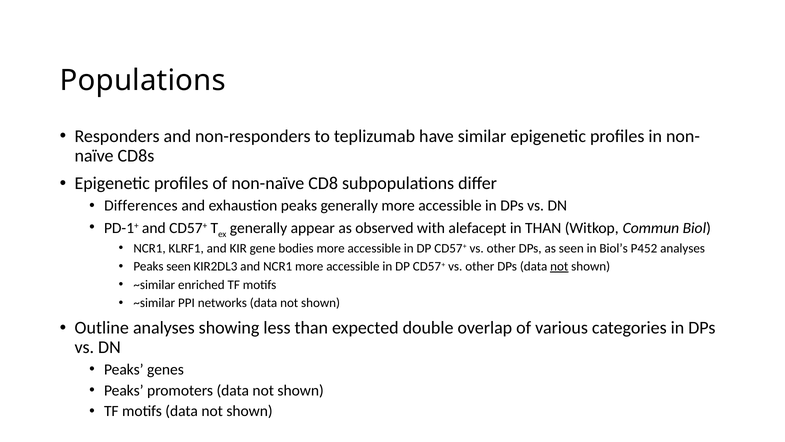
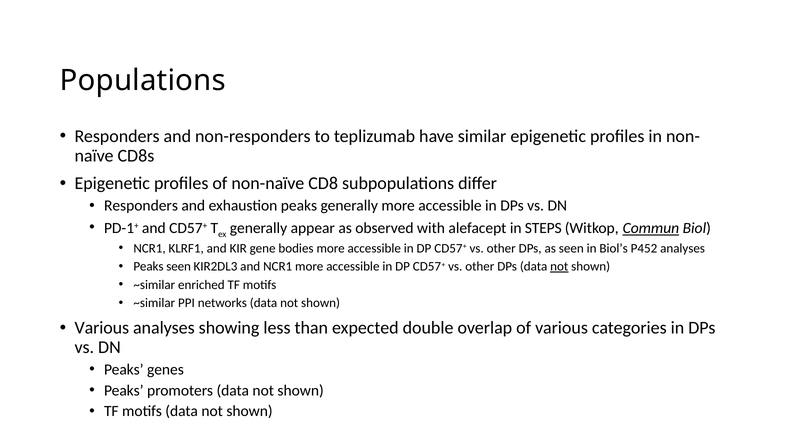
Differences: Differences -> Responders (141, 205)
in THAN: THAN -> STEPS (543, 228)
Commun underline: none -> present (651, 228)
Outline: Outline -> Various (102, 328)
